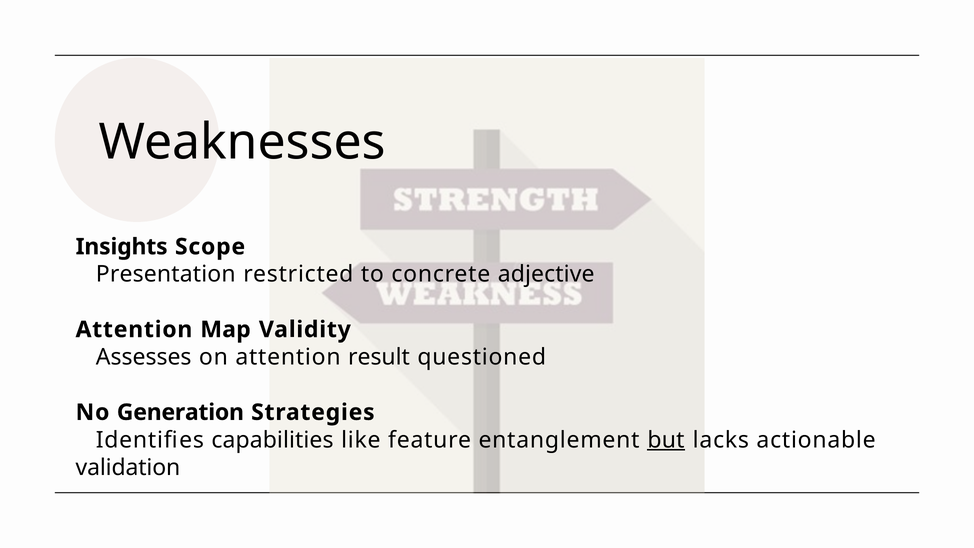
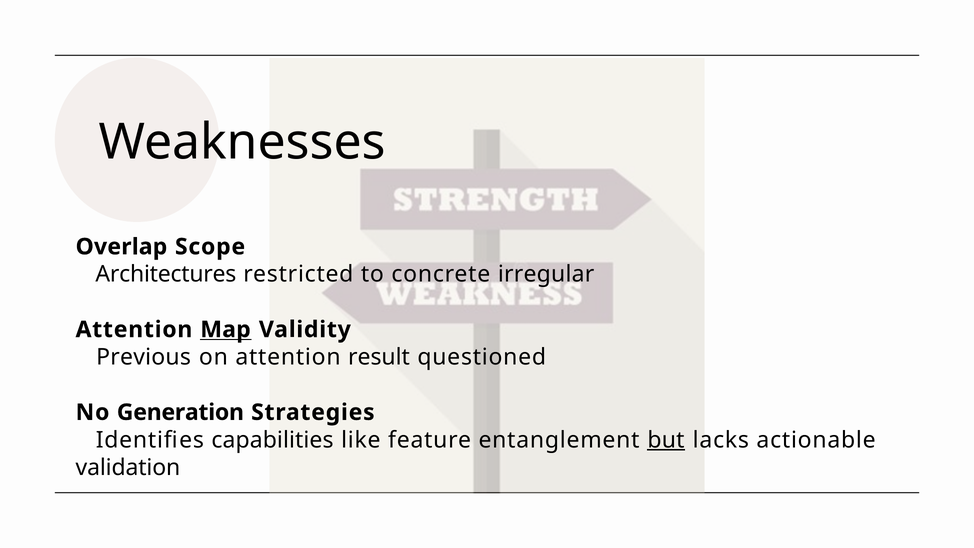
Insights: Insights -> Overlap (121, 247)
Presentation: Presentation -> Architectures (166, 274)
adjective: adjective -> irregular (546, 274)
Map underline: none -> present (226, 329)
Assesses: Assesses -> Previous (144, 357)
